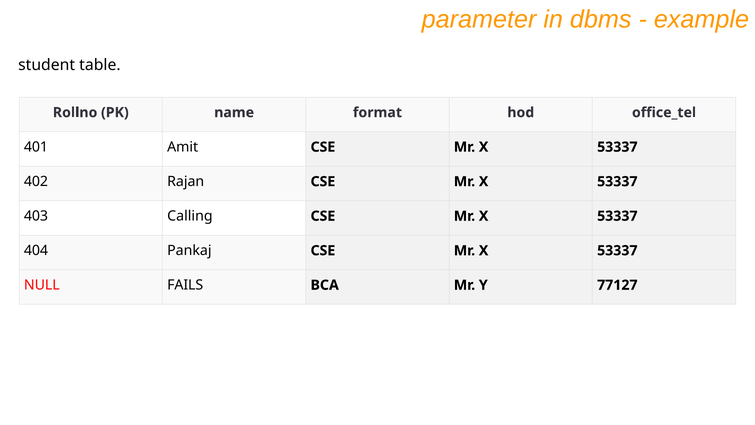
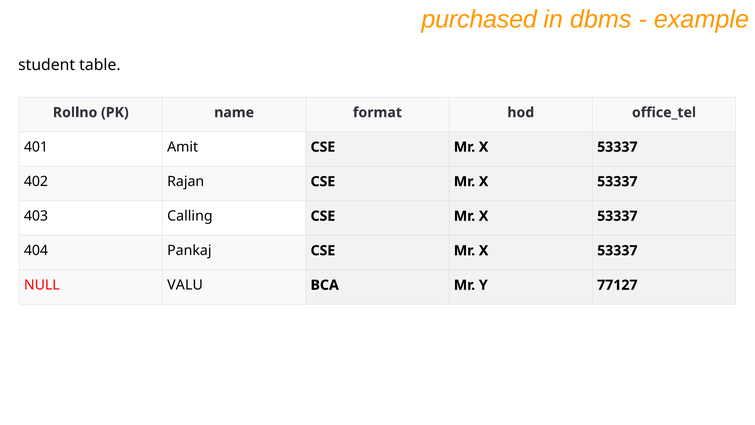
parameter: parameter -> purchased (479, 20)
FAILS: FAILS -> VALU (185, 285)
